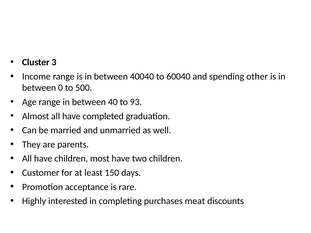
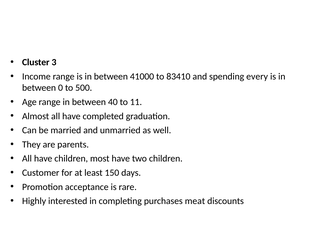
40040: 40040 -> 41000 (142, 77)
60040: 60040 -> 83410 (178, 77)
other: other -> every (257, 77)
93: 93 -> 11 (136, 102)
